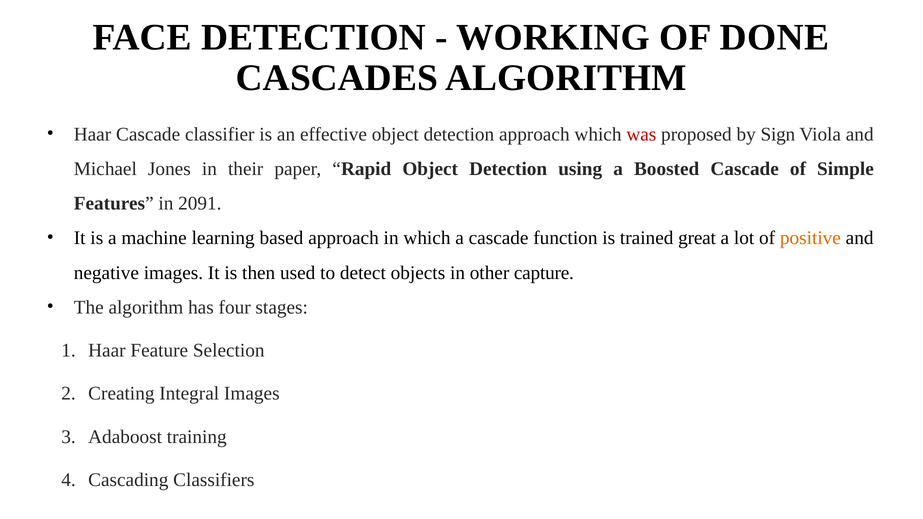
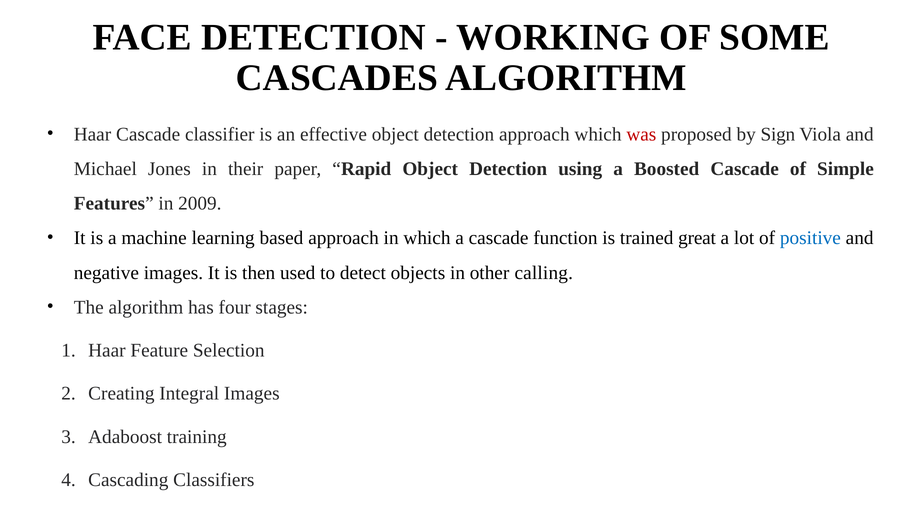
DONE: DONE -> SOME (775, 37)
2091: 2091 -> 2009 (200, 204)
positive colour: orange -> blue (810, 238)
capture: capture -> calling (544, 273)
